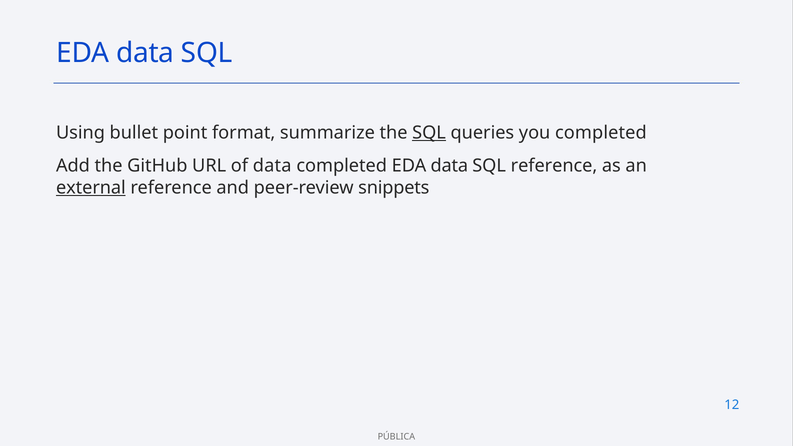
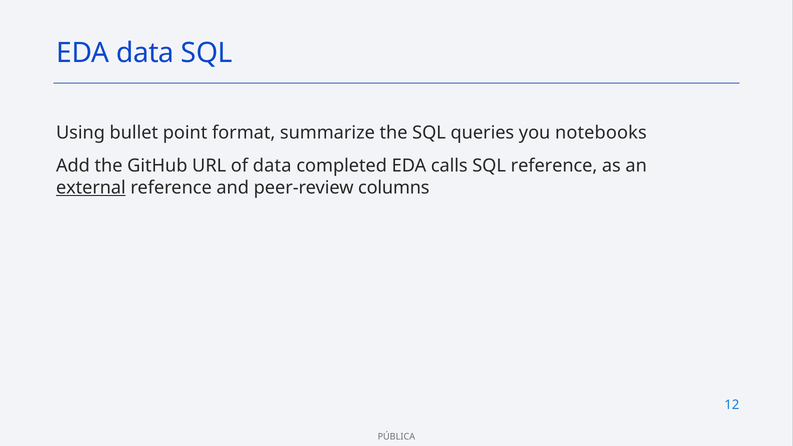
SQL underline: present -> none (429, 133)
you completed: completed -> notebooks (601, 133)
completed EDA data: data -> calls (449, 166)
snippets: snippets -> columns (394, 188)
